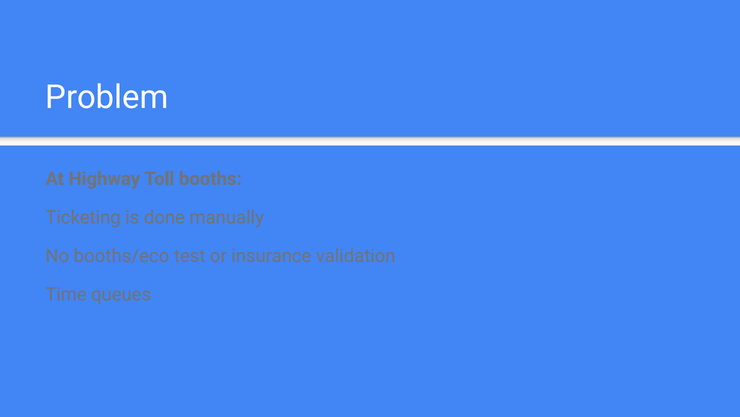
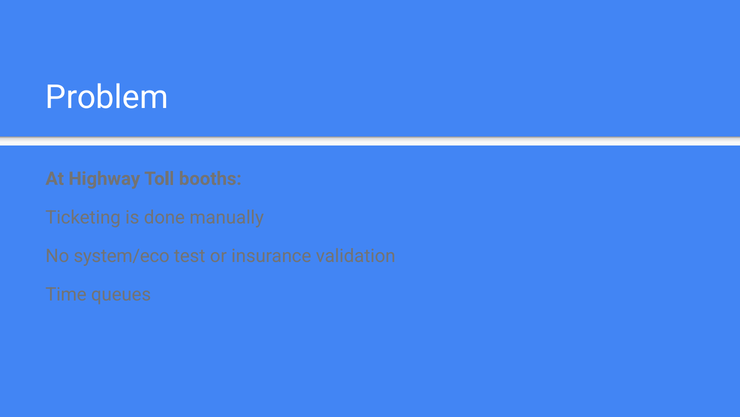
booths/eco: booths/eco -> system/eco (122, 256)
